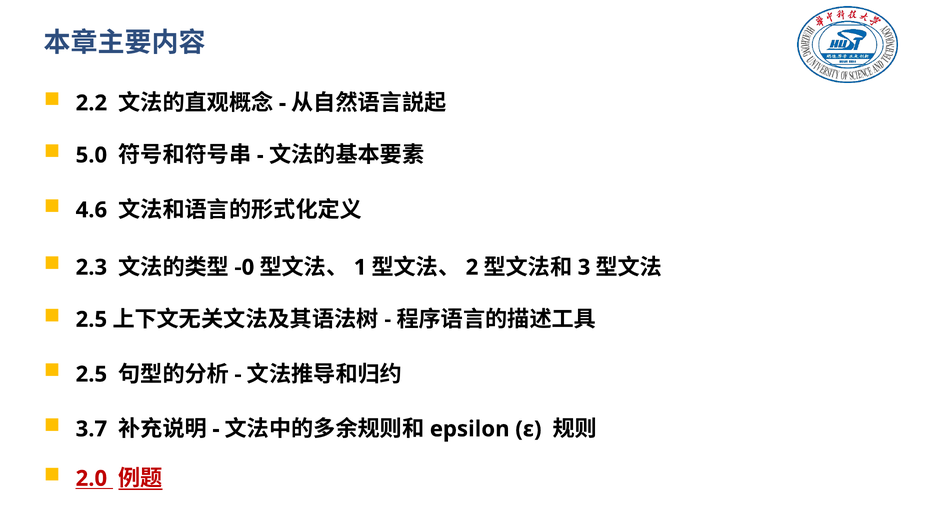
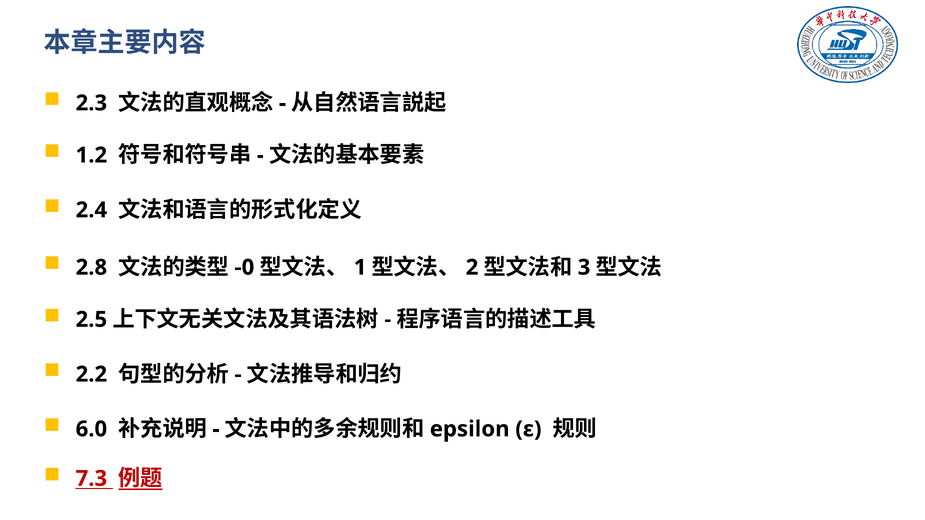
2.2: 2.2 -> 2.3 (91, 103)
5.0: 5.0 -> 1.2 (91, 155)
4.6: 4.6 -> 2.4 (91, 210)
2.3: 2.3 -> 2.8 (91, 268)
2.5: 2.5 -> 2.2 (91, 374)
3.7: 3.7 -> 6.0 (91, 429)
2.0: 2.0 -> 7.3 (91, 479)
